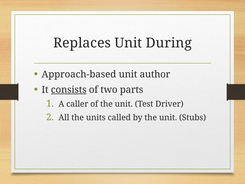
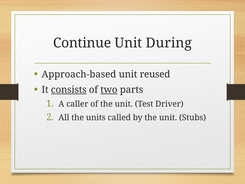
Replaces: Replaces -> Continue (82, 43)
author: author -> reused (155, 74)
two underline: none -> present (109, 90)
